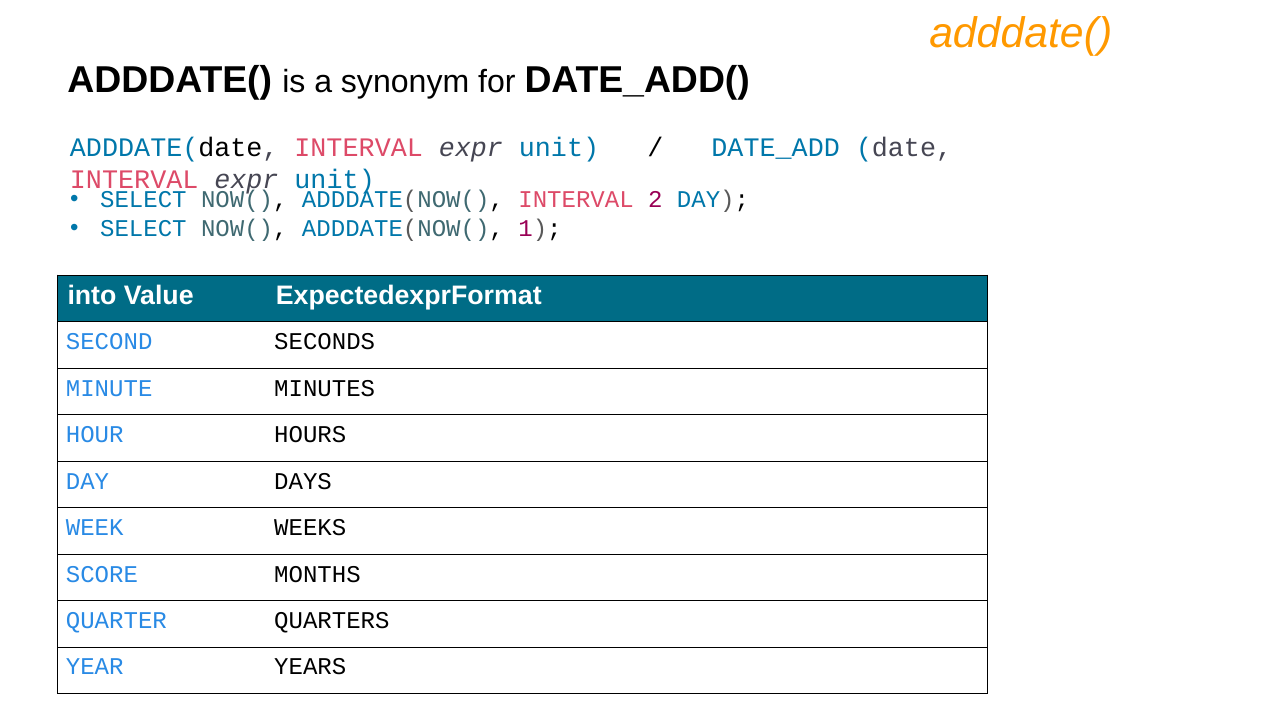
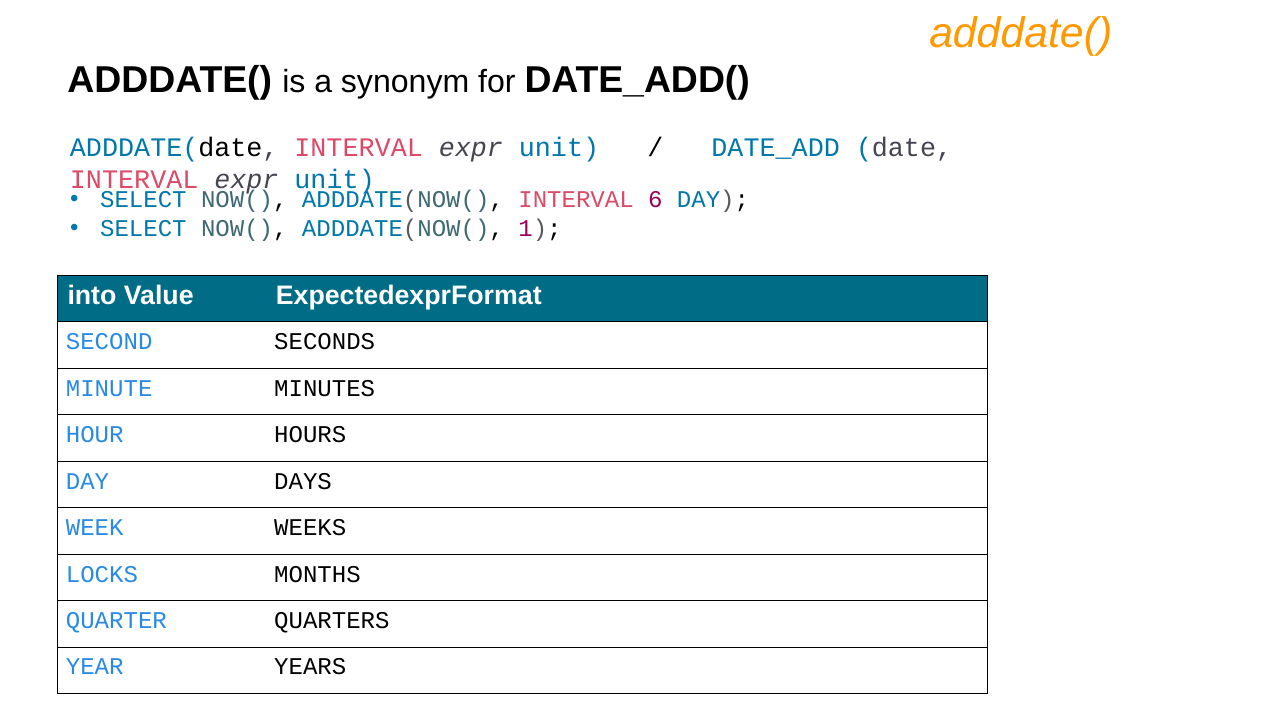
2: 2 -> 6 (655, 200)
SCORE: SCORE -> LOCKS (102, 574)
